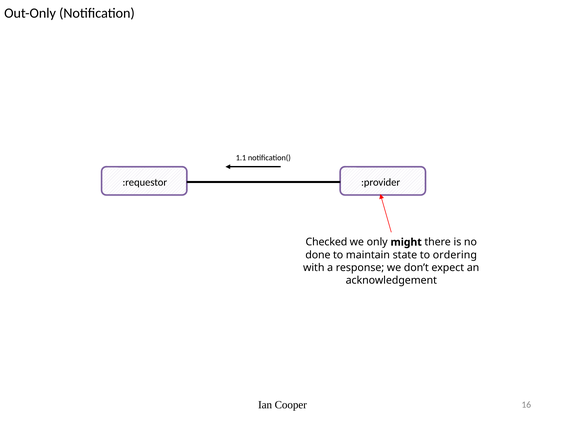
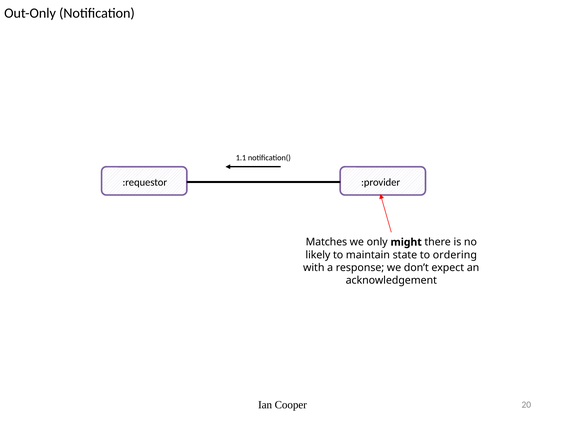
Checked: Checked -> Matches (326, 242)
done: done -> likely (318, 255)
16: 16 -> 20 (526, 405)
